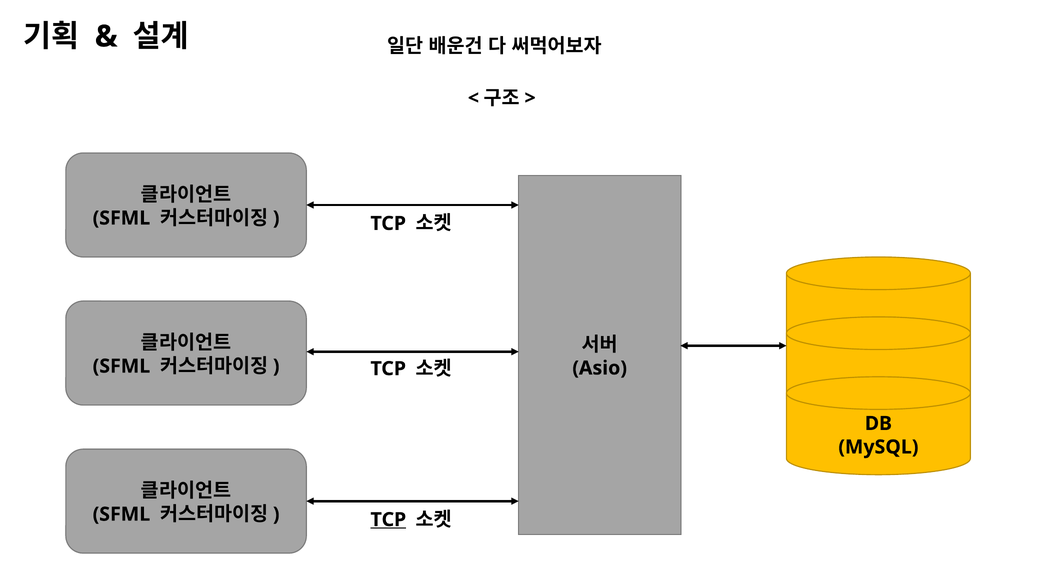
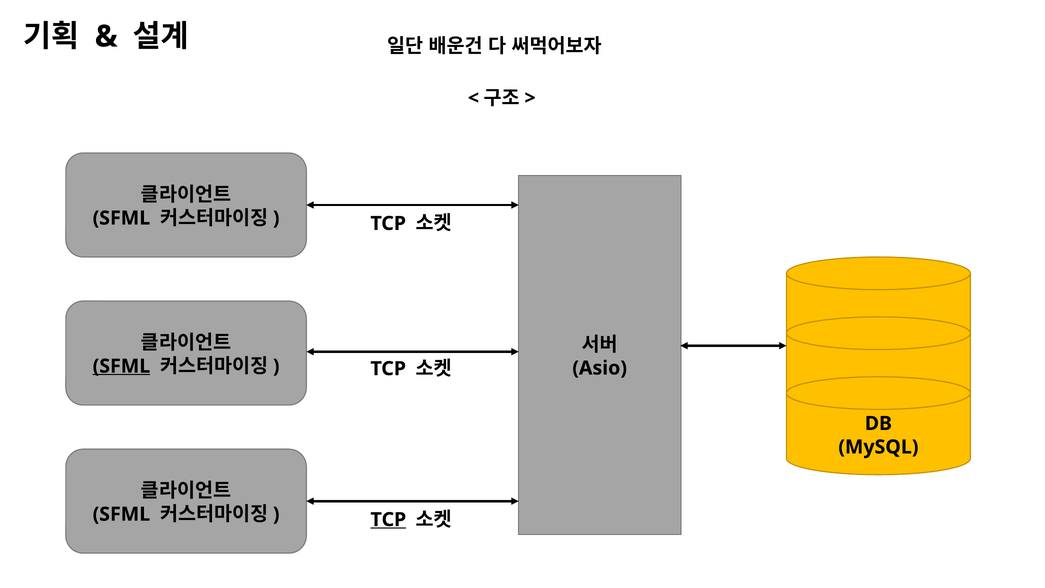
SFML underline: none -> present (121, 366)
